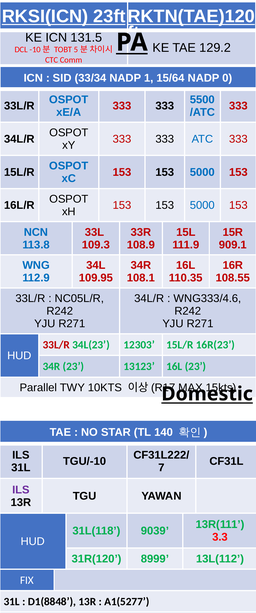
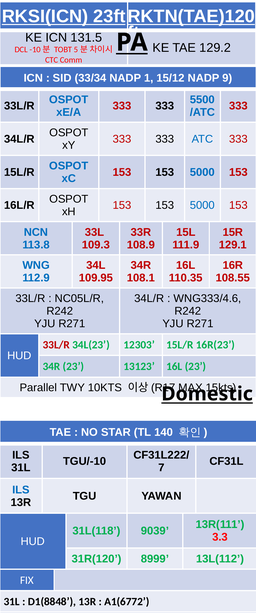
15/64: 15/64 -> 15/12 (171, 78)
0: 0 -> 9 (227, 78)
909.1: 909.1 -> 129.1 (233, 245)
ILS colour: purple -> blue (21, 489)
A1(5277: A1(5277 -> A1(6772 (127, 601)
